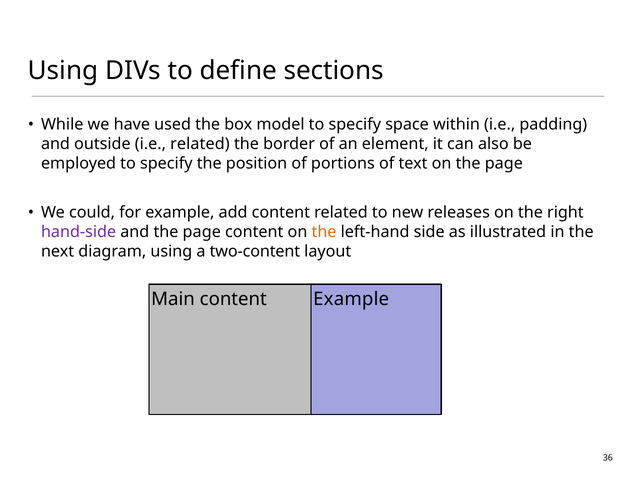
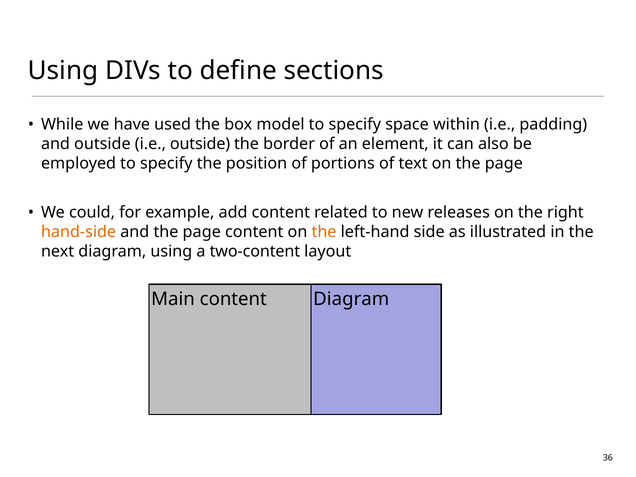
i.e related: related -> outside (200, 144)
hand-side colour: purple -> orange (79, 232)
Example: Example -> Diagram (351, 299)
